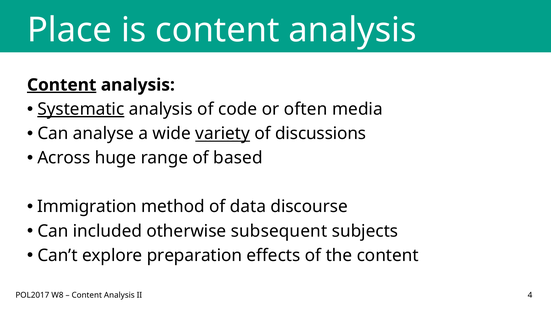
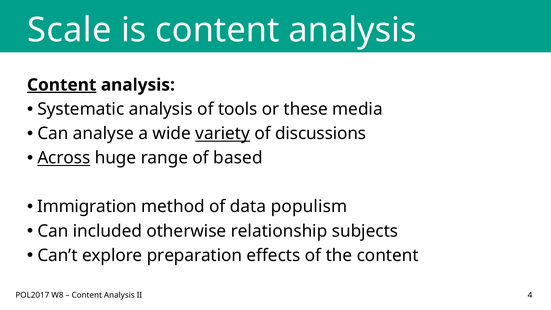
Place: Place -> Scale (69, 30)
Systematic underline: present -> none (81, 109)
code: code -> tools (238, 109)
often: often -> these (306, 109)
Across underline: none -> present (64, 158)
discourse: discourse -> populism (309, 207)
subsequent: subsequent -> relationship (279, 231)
